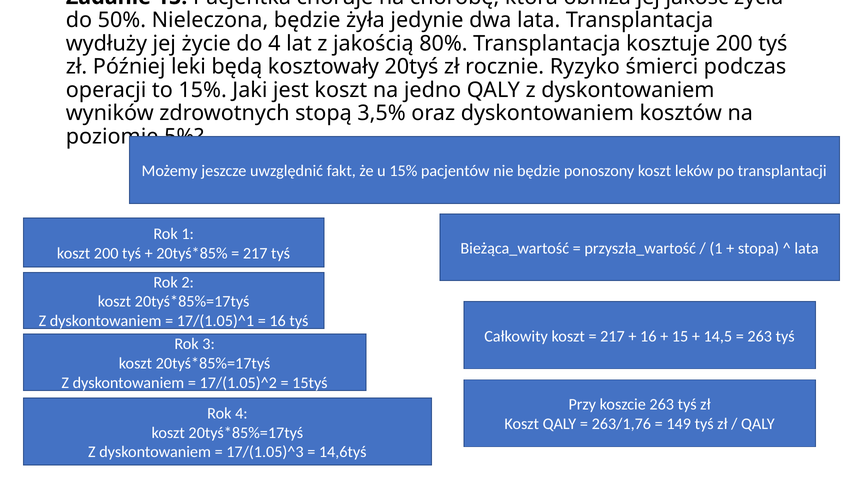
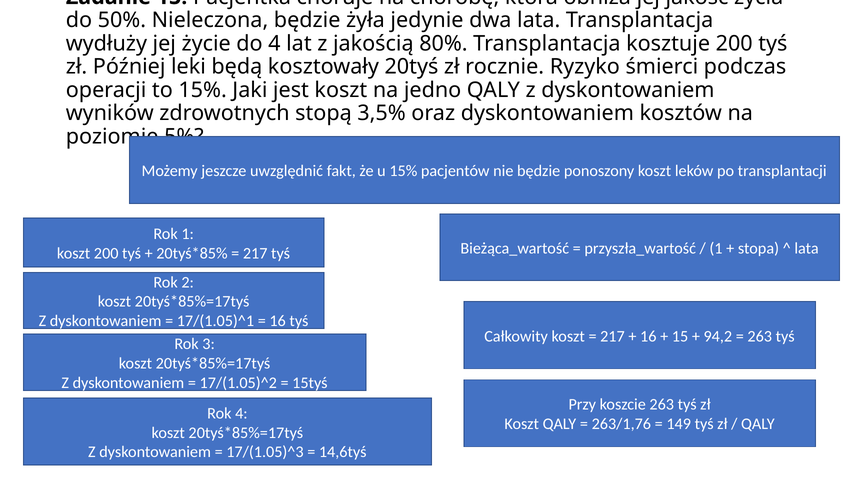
14,5: 14,5 -> 94,2 (718, 337)
